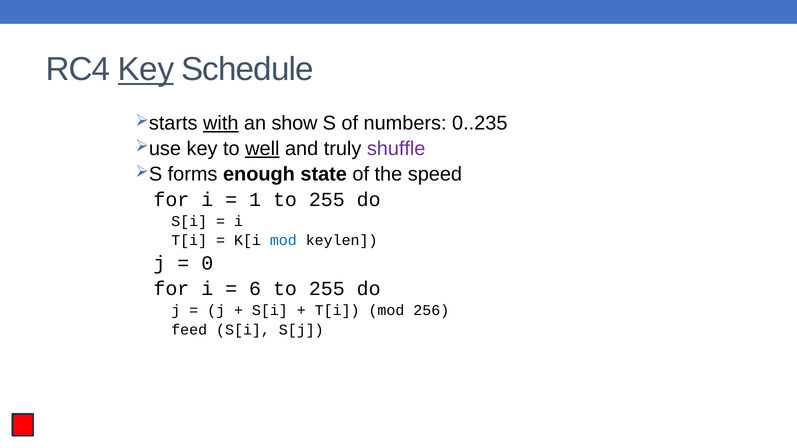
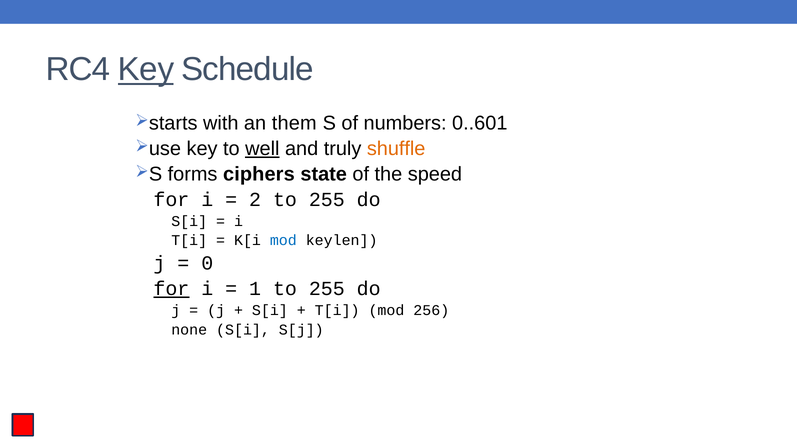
with underline: present -> none (221, 123)
show: show -> them (294, 123)
0..235: 0..235 -> 0..601 (480, 123)
shuffle colour: purple -> orange (396, 149)
enough: enough -> ciphers (259, 174)
1: 1 -> 2 (255, 200)
for underline: none -> present (171, 289)
6: 6 -> 1 (255, 289)
feed: feed -> none (189, 330)
